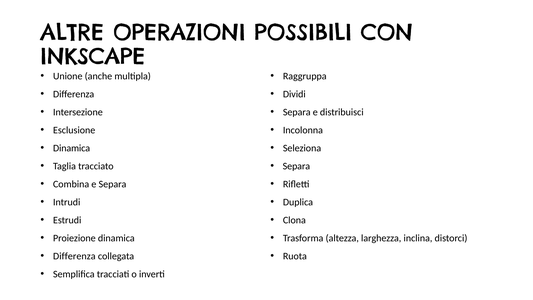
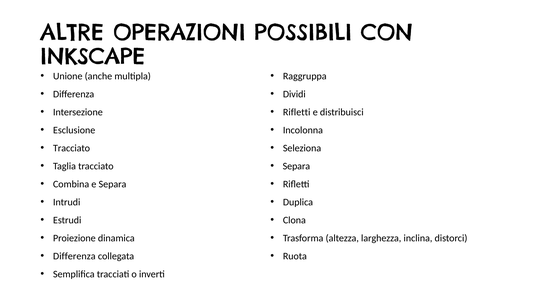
Separa: Separa -> Rifletti (297, 112)
Dinamica: Dinamica -> Tracciato (72, 148)
